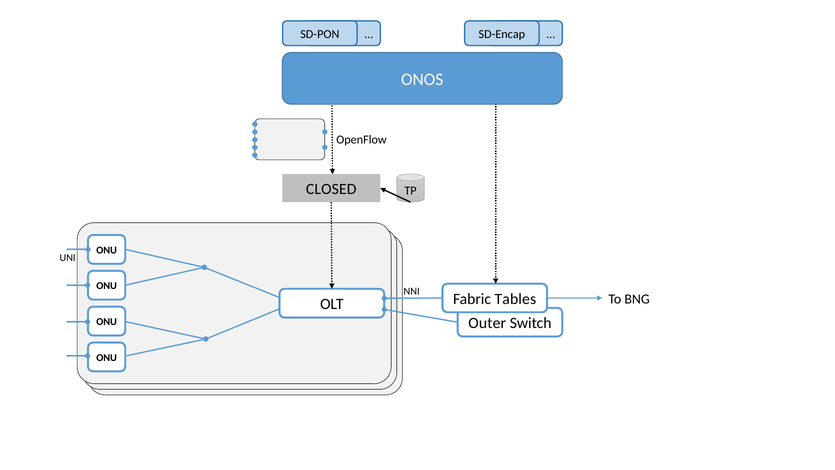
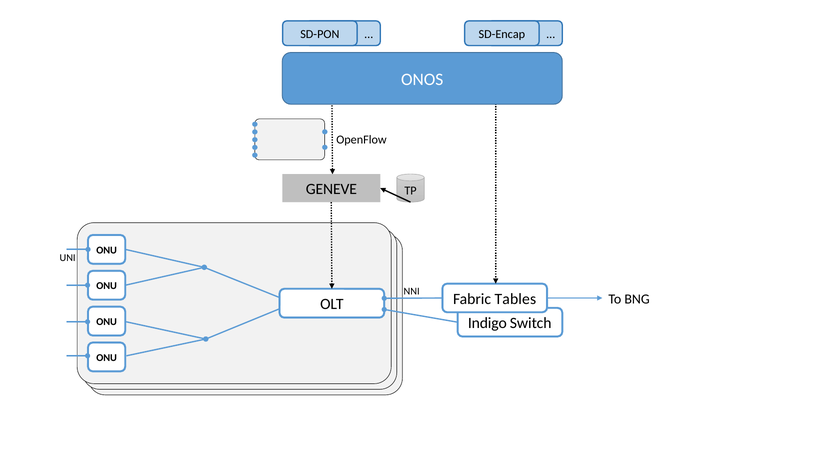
CLOSED: CLOSED -> GENEVE (331, 189)
Outer: Outer -> Indigo (487, 323)
